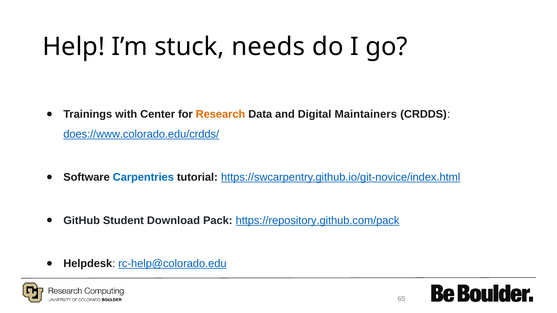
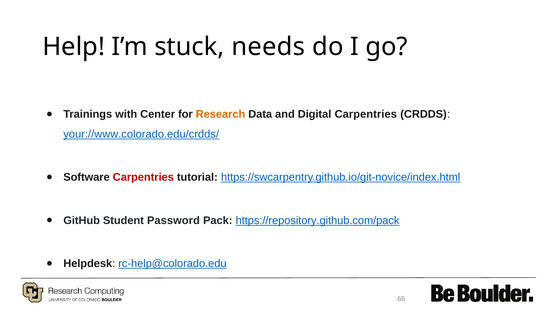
Digital Maintainers: Maintainers -> Carpentries (366, 114)
does://www.colorado.edu/crdds/: does://www.colorado.edu/crdds/ -> your://www.colorado.edu/crdds/ (141, 134)
Carpentries colour: blue -> red (143, 177)
Download: Download -> Password (173, 221)
